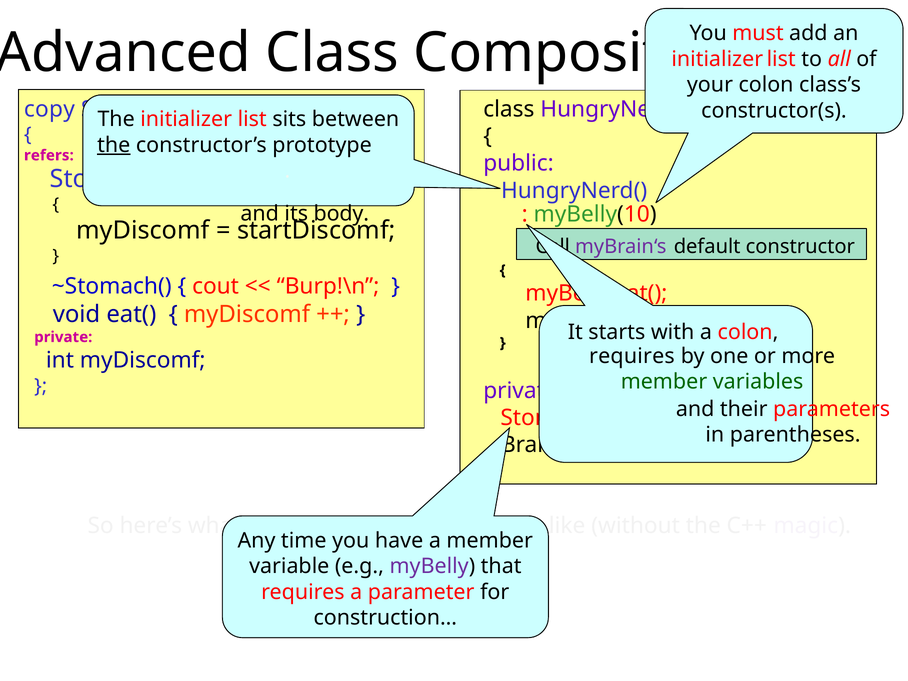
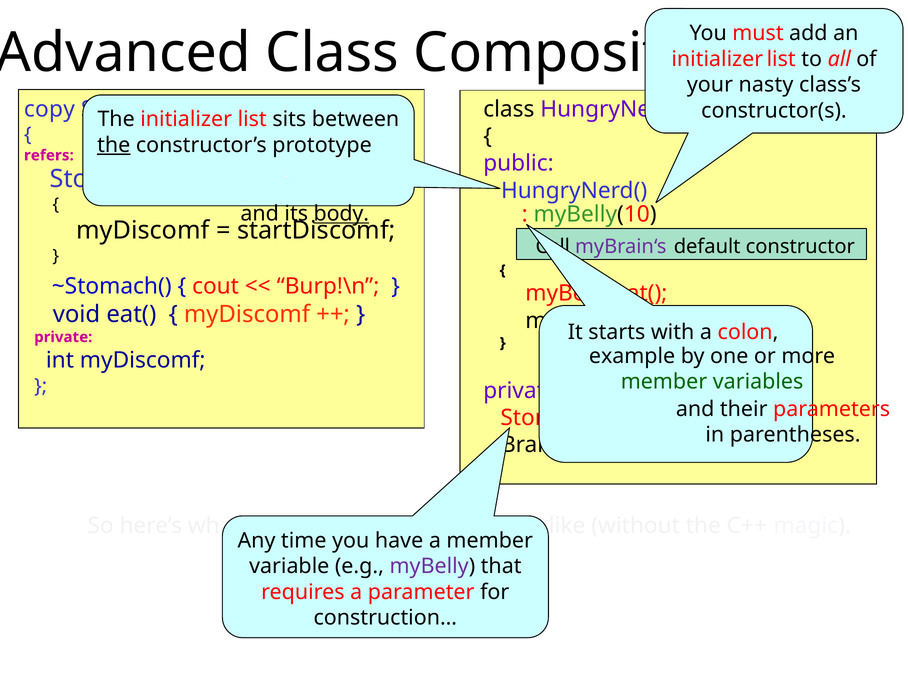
colon: colon -> nasty (766, 85)
body underline: none -> present (341, 214)
requires: requires -> example (632, 356)
